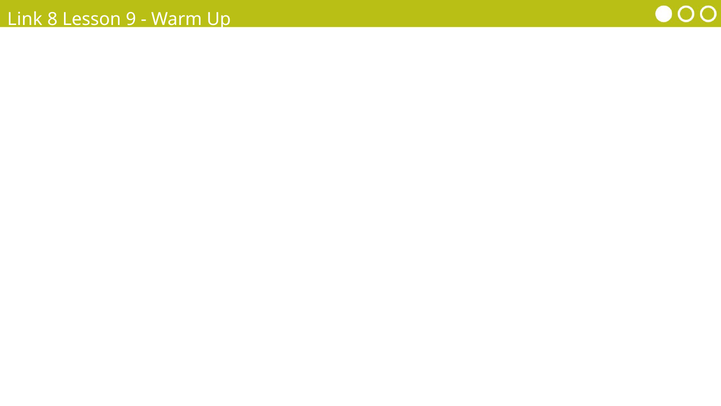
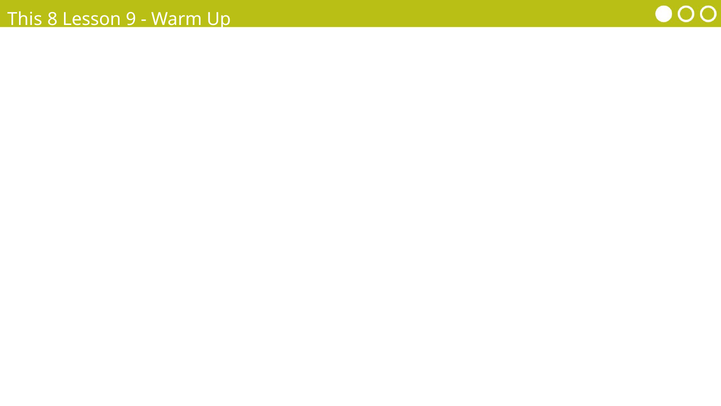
Link: Link -> This (25, 19)
